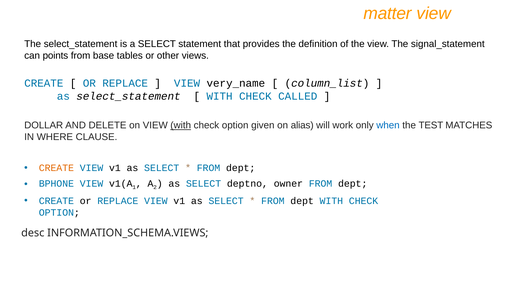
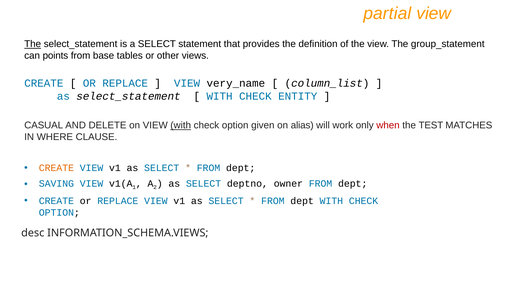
matter: matter -> partial (387, 14)
The underline: none -> present (33, 44)
signal_statement: signal_statement -> group_statement (448, 44)
CALLED: CALLED -> ENTITY (298, 96)
DOLLAR: DOLLAR -> CASUAL (44, 126)
when colour: blue -> red (388, 126)
BPHONE: BPHONE -> SAVING (56, 184)
